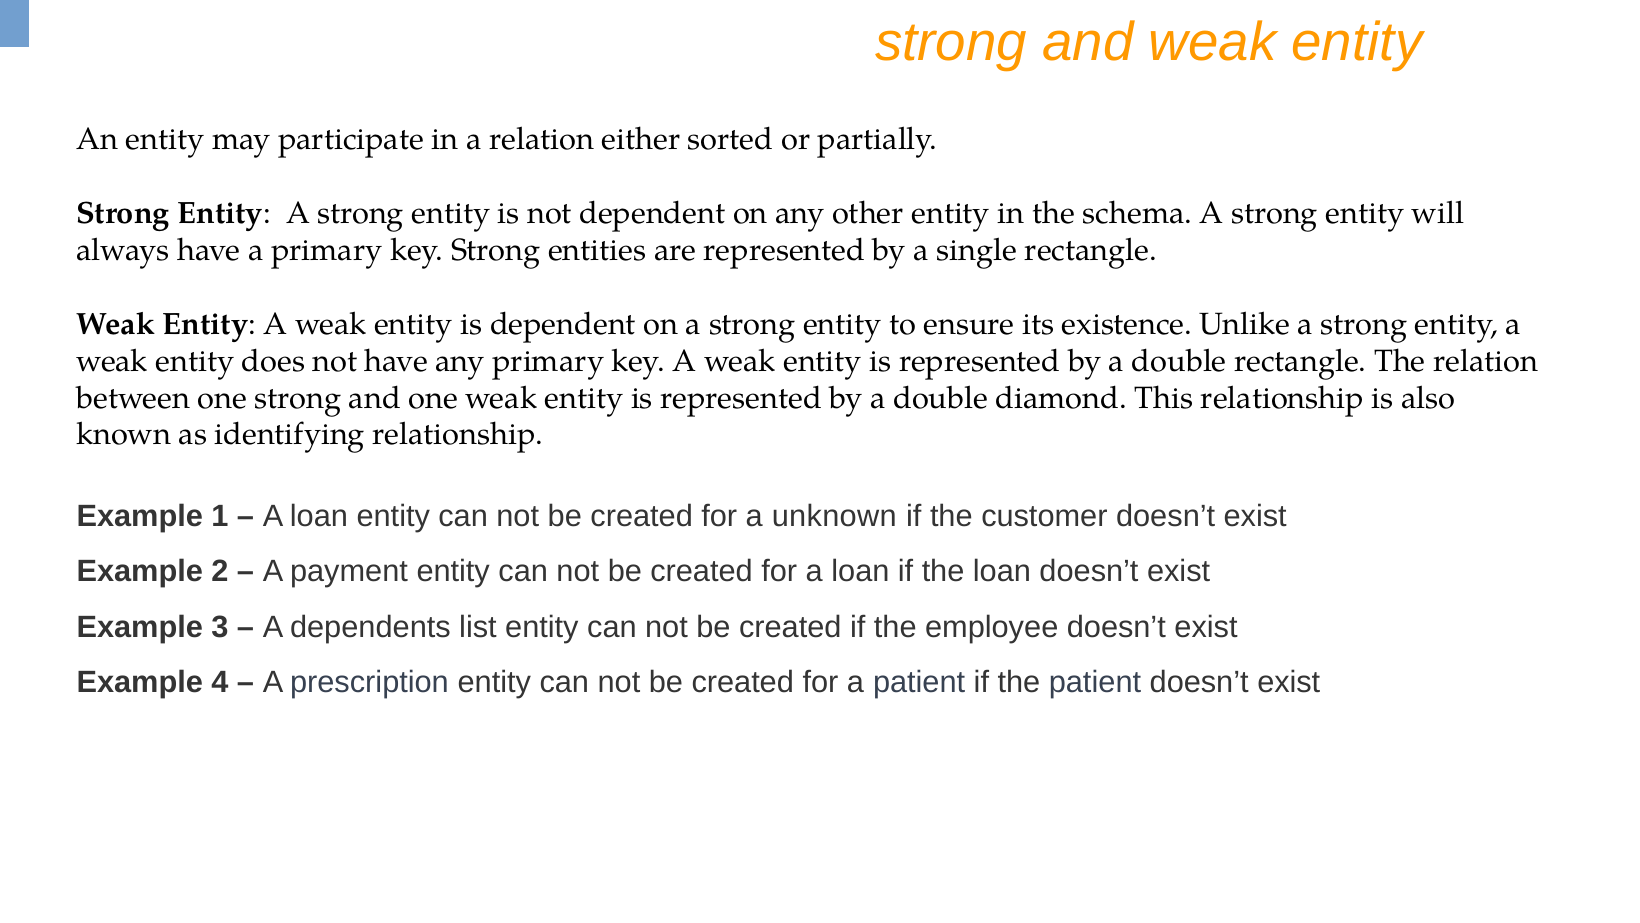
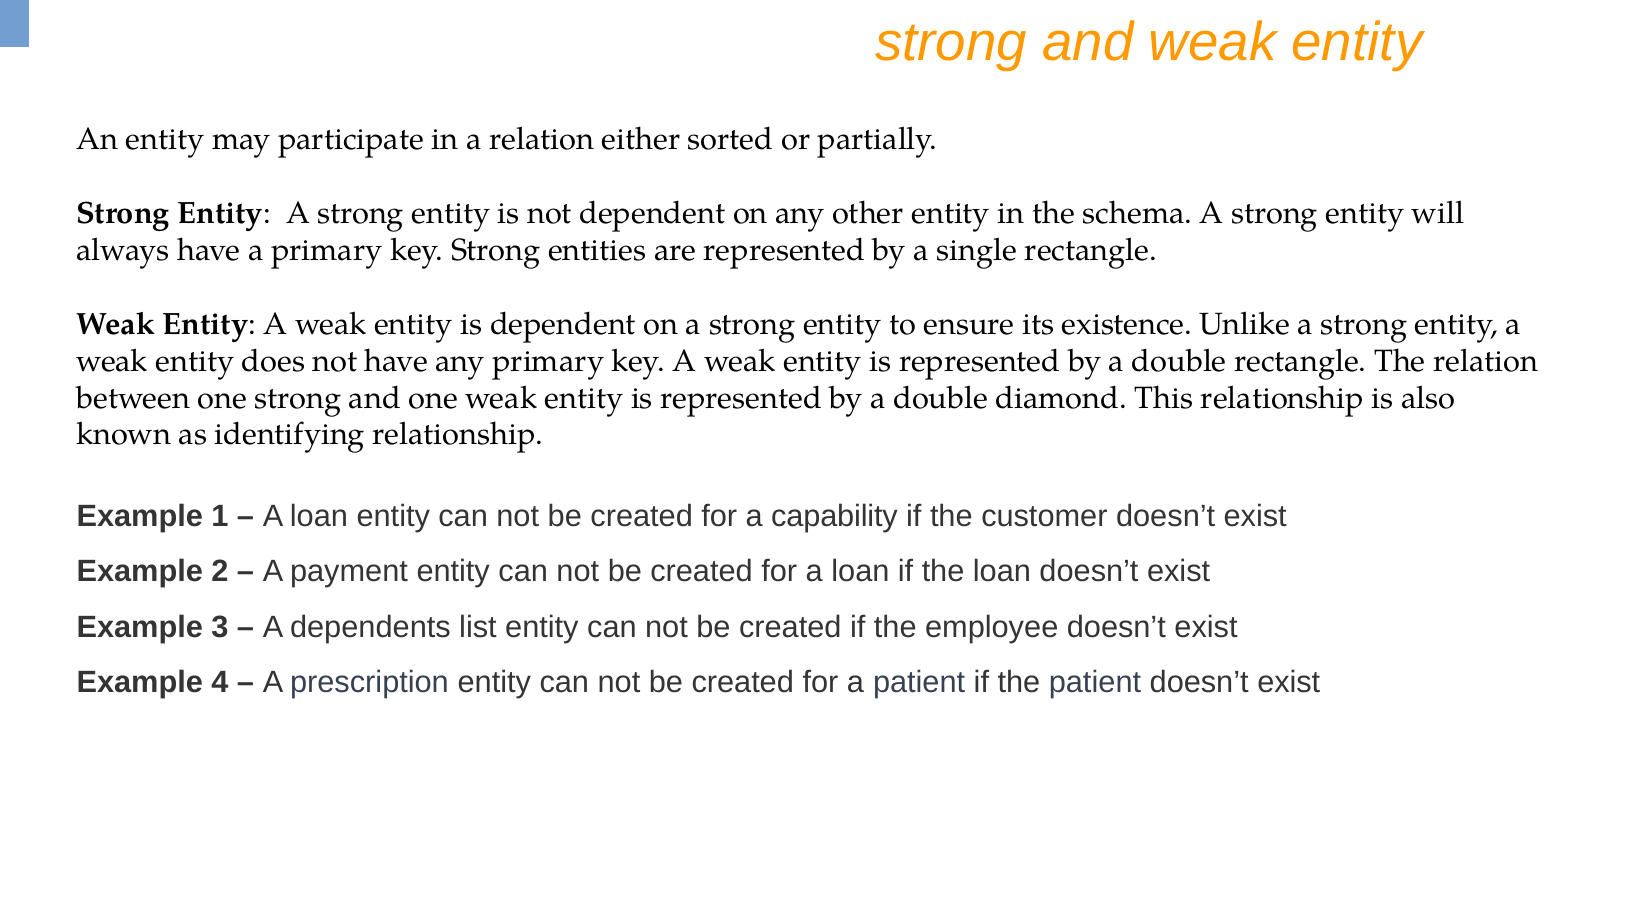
unknown: unknown -> capability (835, 516)
